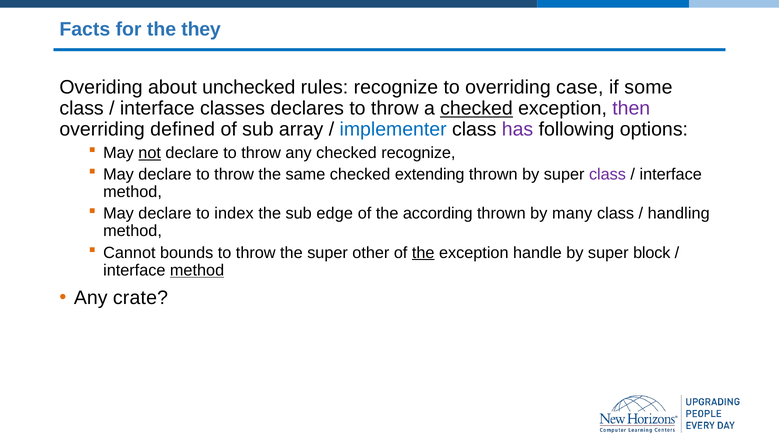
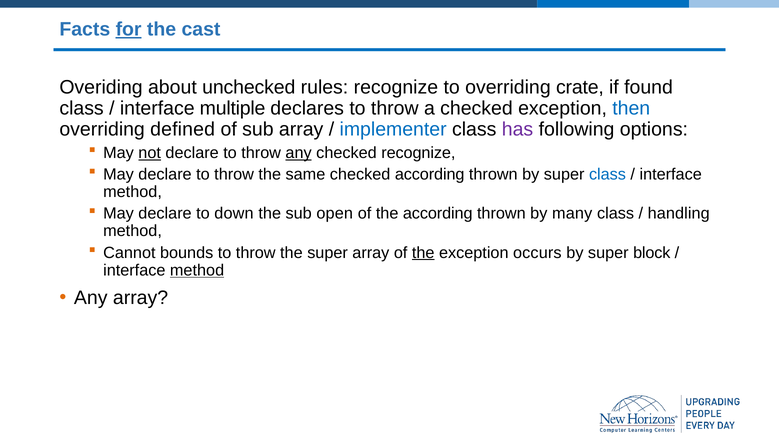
for underline: none -> present (129, 29)
they: they -> cast (201, 29)
case: case -> crate (580, 88)
some: some -> found (649, 88)
classes: classes -> multiple (233, 109)
checked underline: present -> none (476, 109)
then colour: purple -> blue (631, 109)
any underline: none -> present (299, 153)
checked extending: extending -> according (430, 175)
class colour: purple -> blue (607, 175)
index: index -> down (234, 214)
edge: edge -> open (335, 214)
super other: other -> array (371, 253)
handle: handle -> occurs (537, 253)
Any crate: crate -> array (141, 298)
